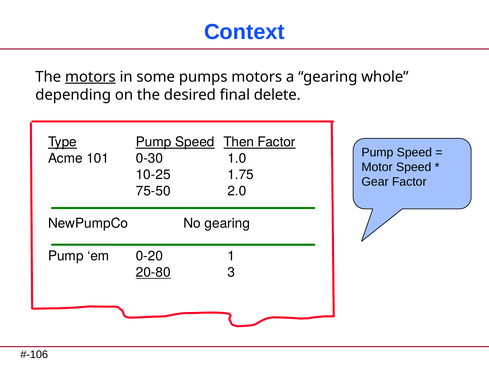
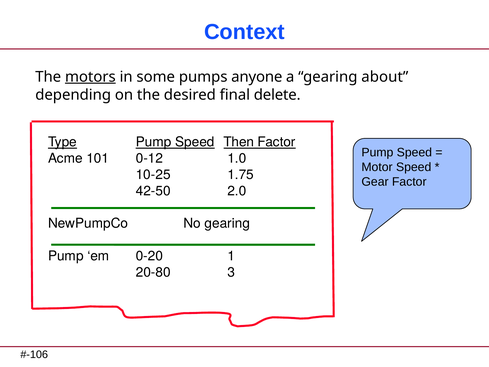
pumps motors: motors -> anyone (257, 77)
whole: whole -> about (385, 77)
0-30: 0-30 -> 0-12 (149, 158)
75-50: 75-50 -> 42-50 (153, 191)
20-80 underline: present -> none (153, 272)
